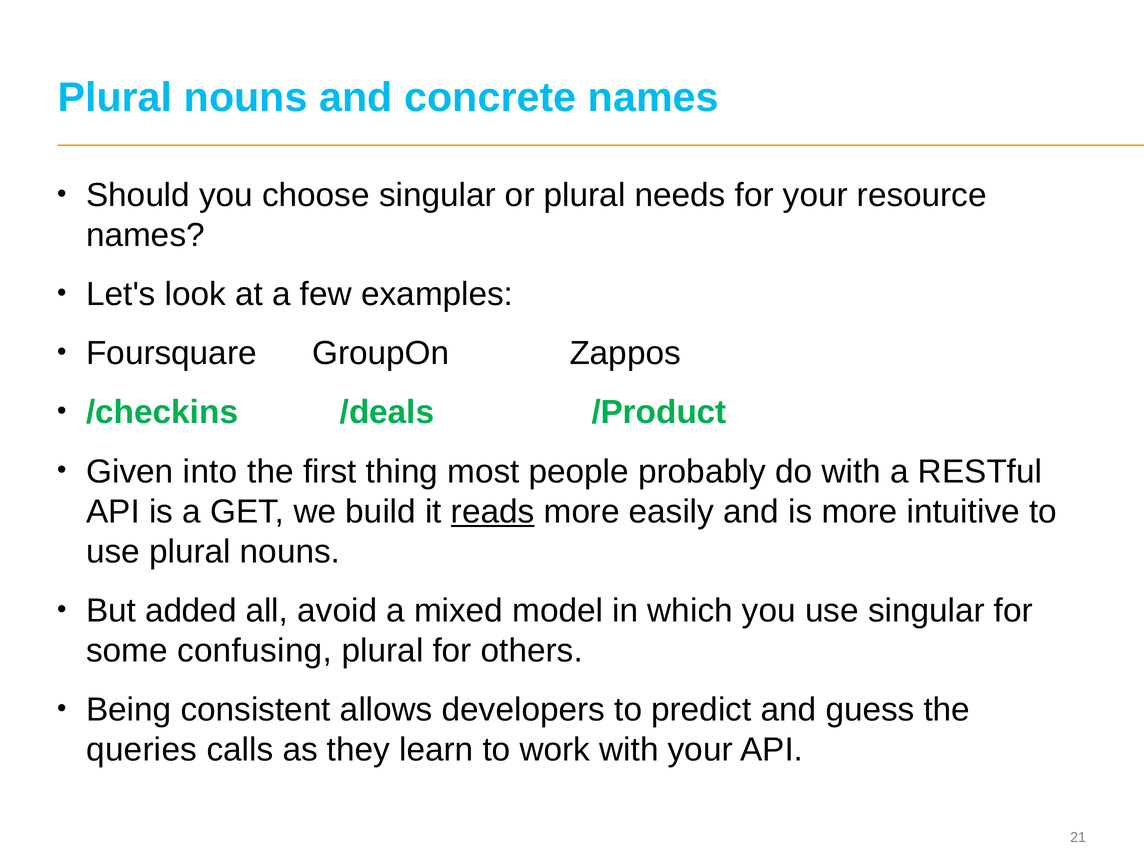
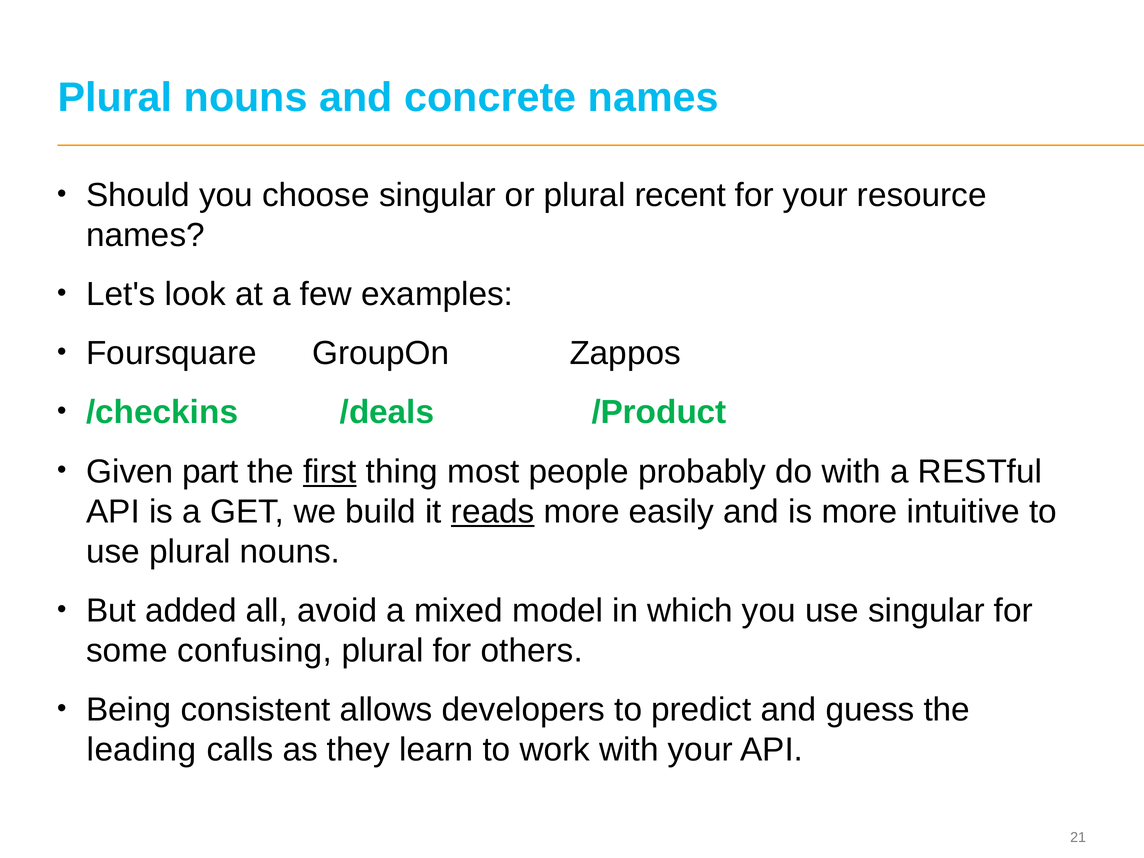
needs: needs -> recent (680, 195)
into: into -> part (210, 472)
first underline: none -> present (330, 472)
queries: queries -> leading (142, 750)
